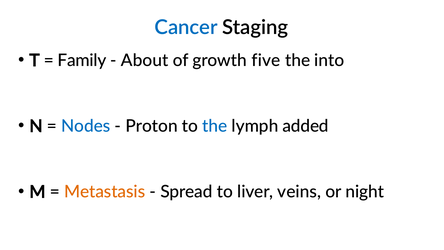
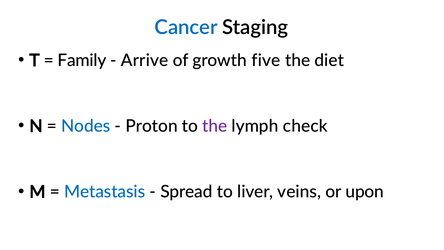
About: About -> Arrive (145, 60)
into: into -> diet (329, 60)
the colour: blue -> purple (215, 126)
added: added -> check (305, 126)
Metastasis colour: orange -> blue (105, 192)
night: night -> upon (365, 192)
